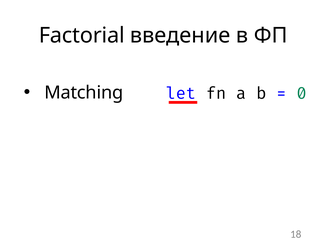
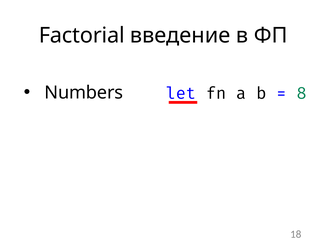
Matching: Matching -> Numbers (84, 93)
0: 0 -> 8 (302, 94)
